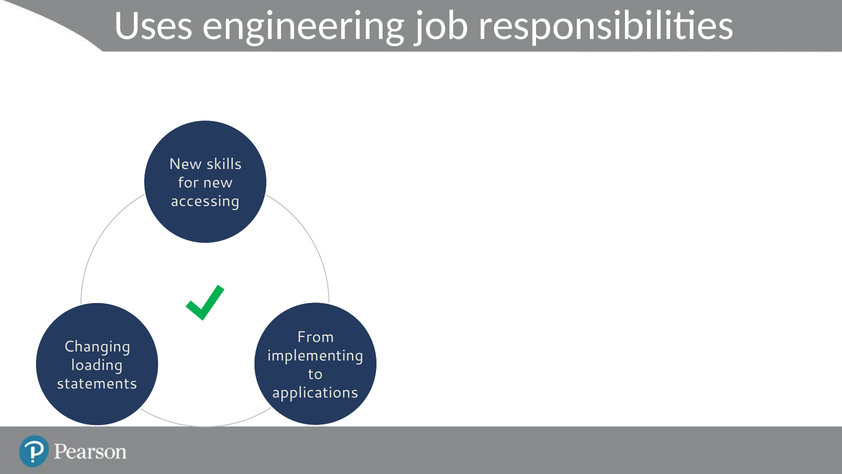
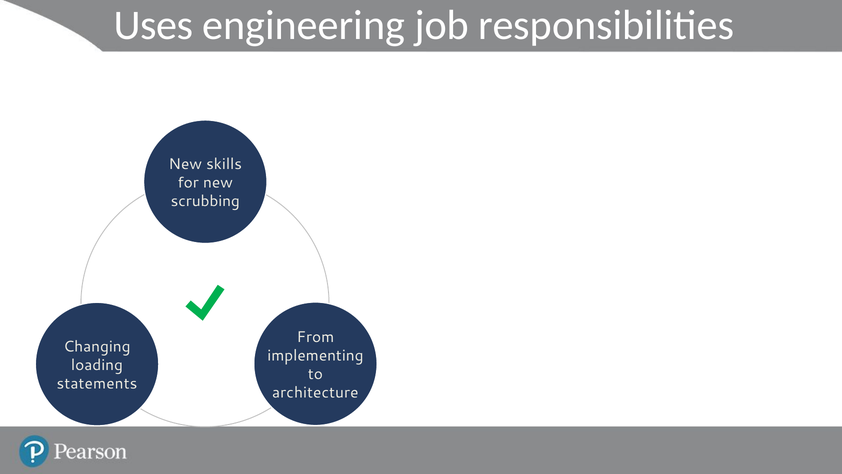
accessing: accessing -> scrubbing (205, 201)
applications: applications -> architecture (315, 392)
